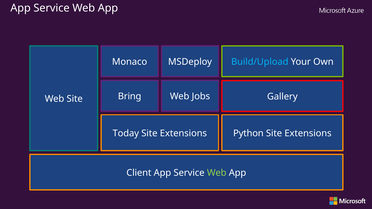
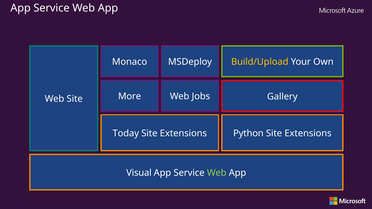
Build/Upload colour: light blue -> yellow (260, 62)
Bring: Bring -> More (130, 96)
Client: Client -> Visual (139, 173)
